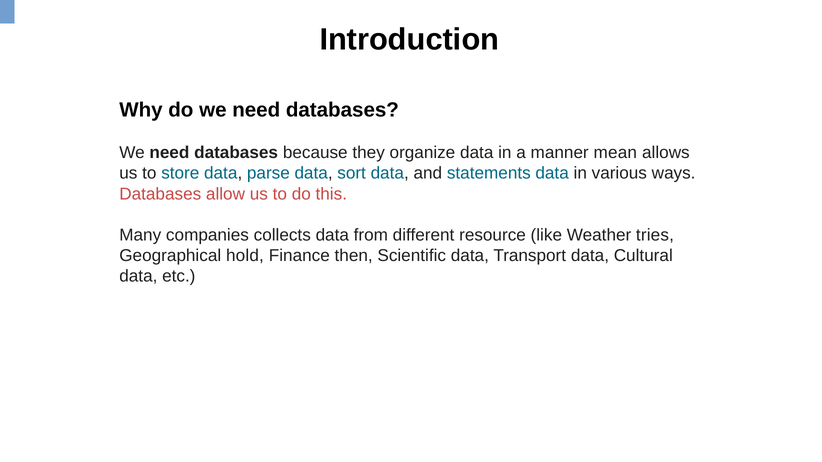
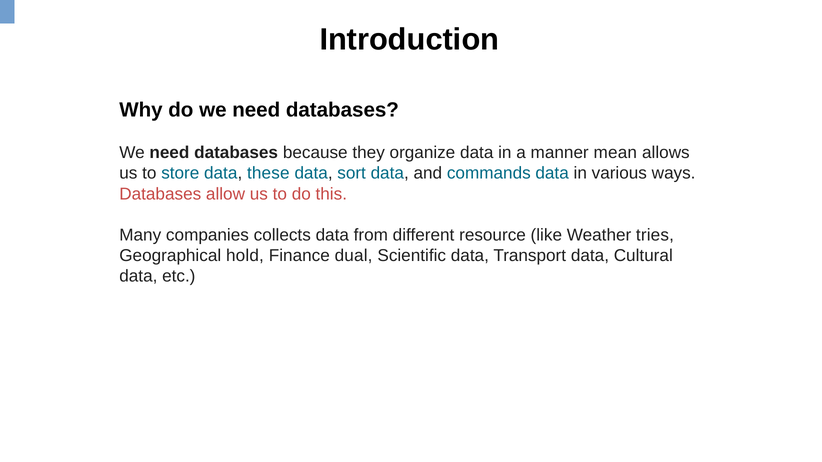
parse: parse -> these (268, 173)
statements: statements -> commands (489, 173)
then: then -> dual (354, 256)
